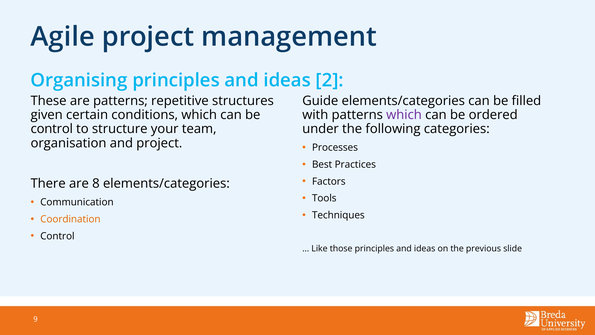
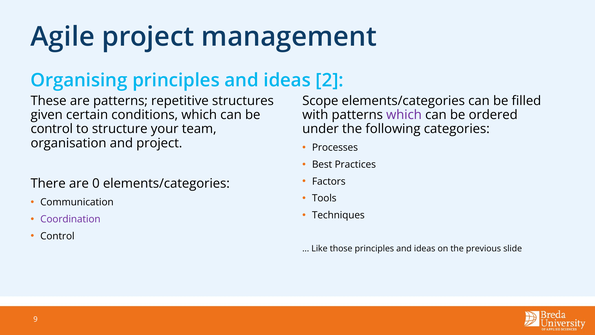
Guide: Guide -> Scope (320, 101)
8: 8 -> 0 (96, 183)
Coordination colour: orange -> purple (70, 219)
